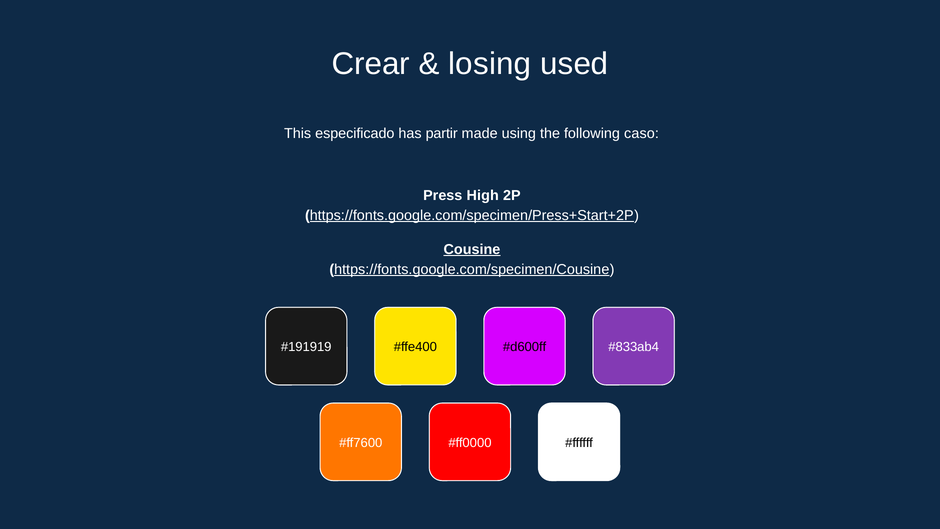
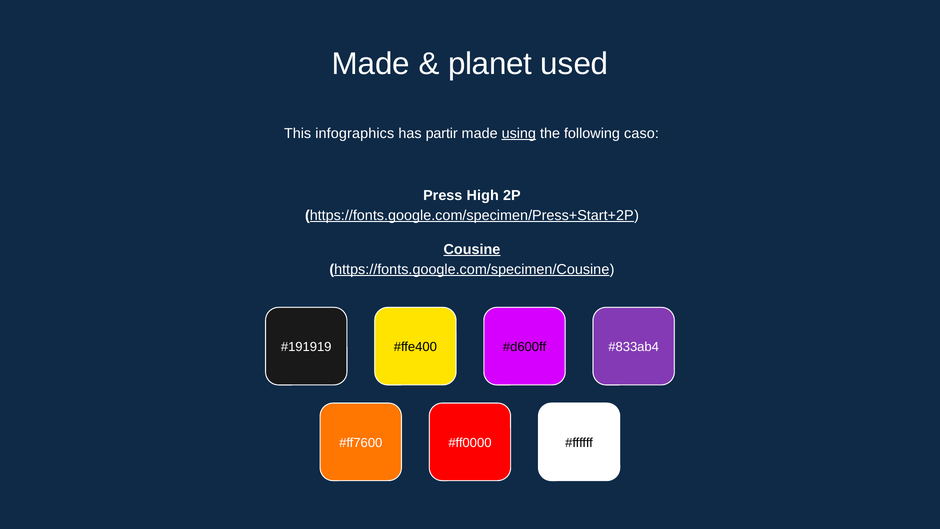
Crear: Crear -> Made (371, 64)
losing: losing -> planet (490, 64)
especificado: especificado -> infographics (355, 133)
using underline: none -> present (519, 133)
